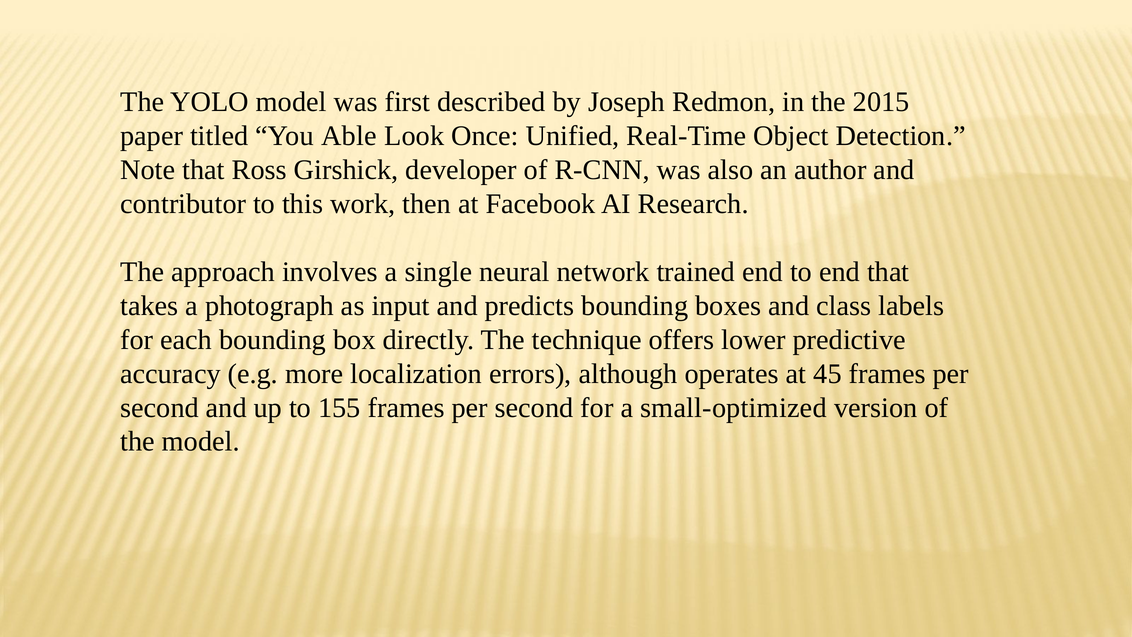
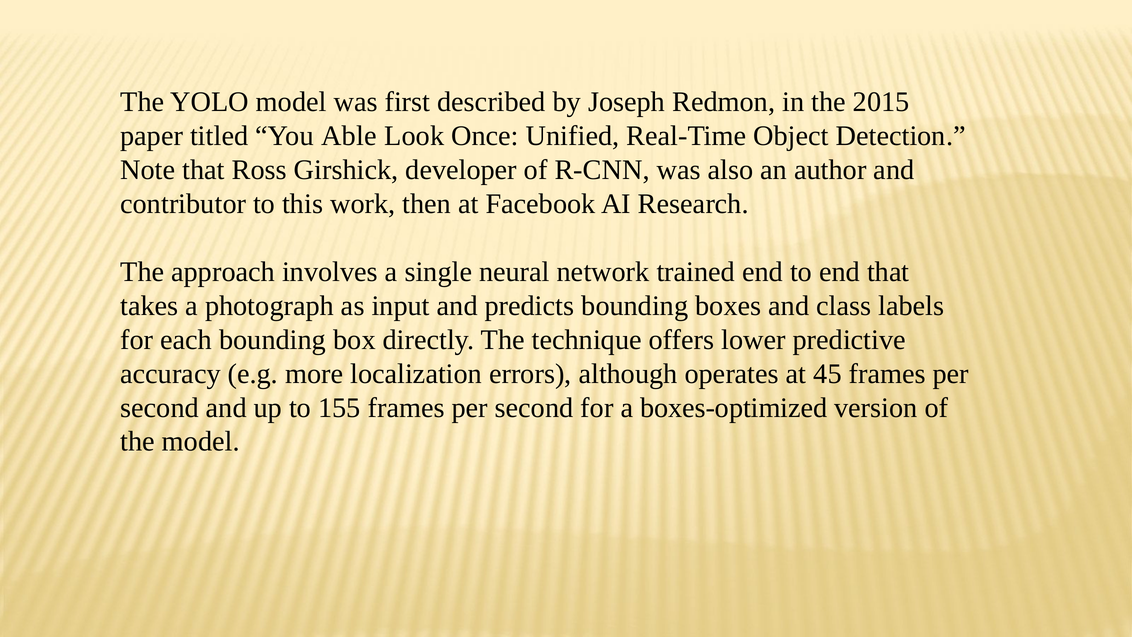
small-optimized: small-optimized -> boxes-optimized (734, 407)
